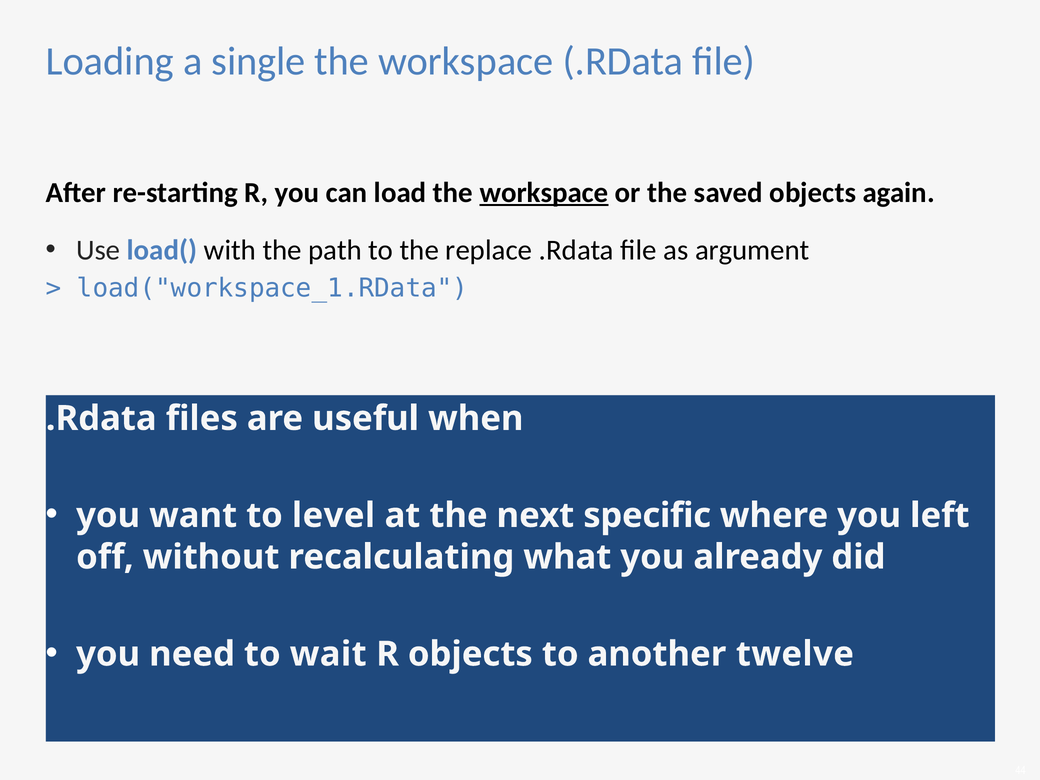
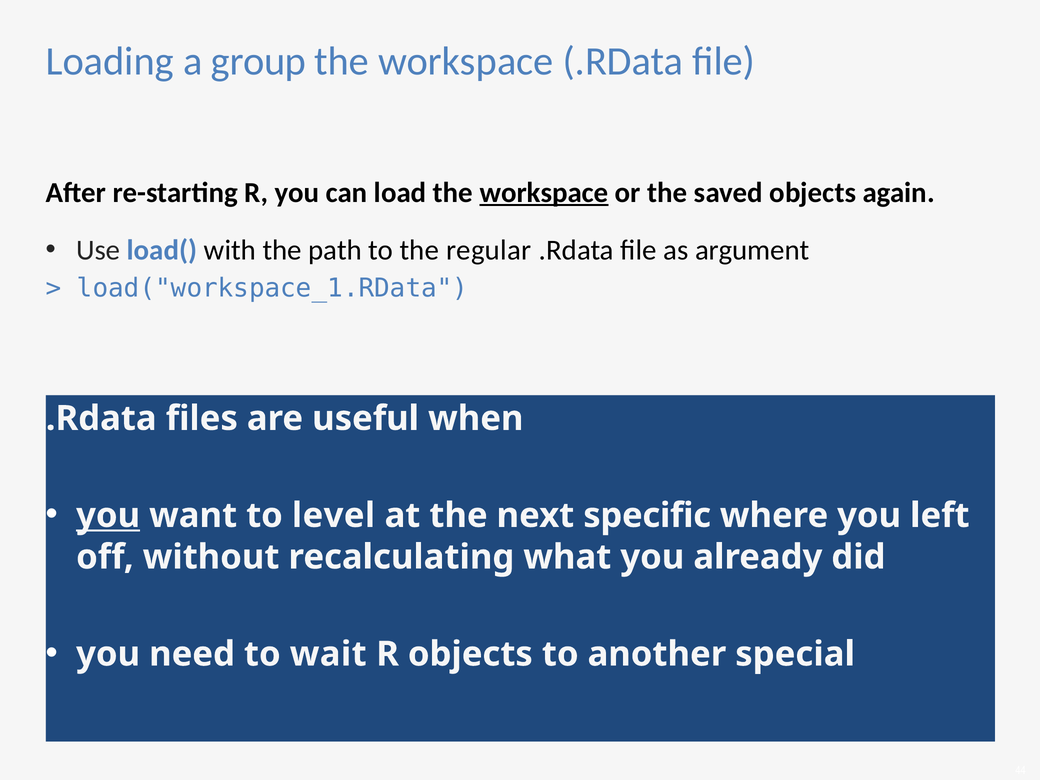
single: single -> group (259, 61)
replace: replace -> regular (489, 250)
you underline: none -> present (108, 515)
twelve: twelve -> special (795, 654)
